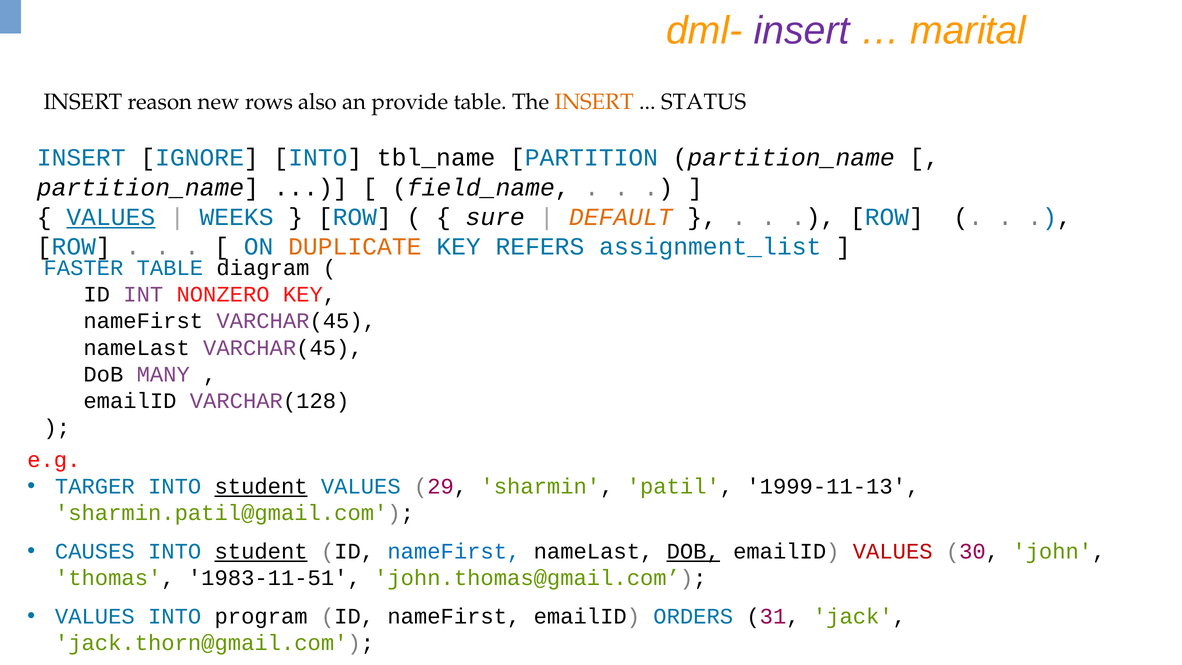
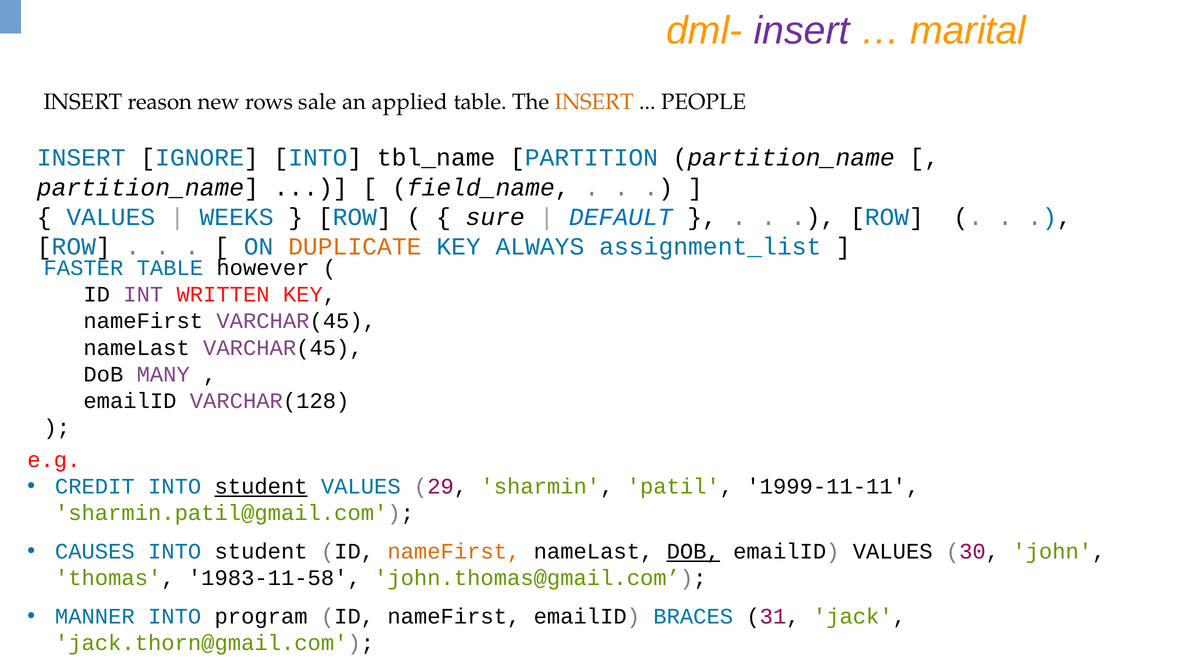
also: also -> sale (318, 102)
provide: provide -> applied (410, 102)
STATUS: STATUS -> PEOPLE (704, 102)
VALUES underline: present -> none (111, 217)
DEFAULT colour: orange -> blue (621, 217)
REFERS: REFERS -> ALWAYS (540, 246)
diagram: diagram -> however (263, 268)
NONZERO: NONZERO -> WRITTEN (223, 294)
TARGER: TARGER -> CREDIT (95, 486)
1999-11-13: 1999-11-13 -> 1999-11-11 (833, 486)
student underline: present -> none (261, 551)
nameFirst colour: blue -> orange (454, 551)
VALUES colour: red -> black (893, 551)
1983-11-51: 1983-11-51 -> 1983-11-58 (274, 578)
VALUES: VALUES -> MANNER (95, 616)
ORDERS: ORDERS -> BRACES (693, 616)
